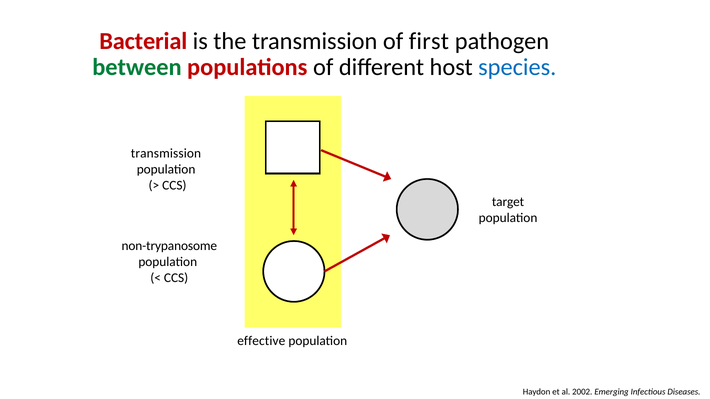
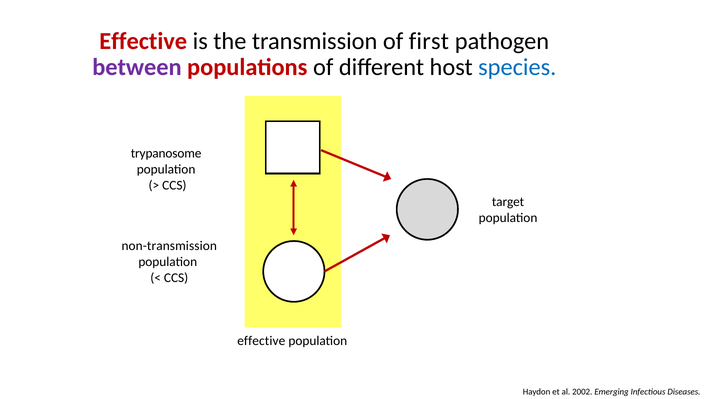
Bacterial: Bacterial -> Effective (143, 41)
between colour: green -> purple (137, 67)
transmission: transmission -> trypanosome (166, 153)
non-trypanosome: non-trypanosome -> non-transmission (169, 246)
